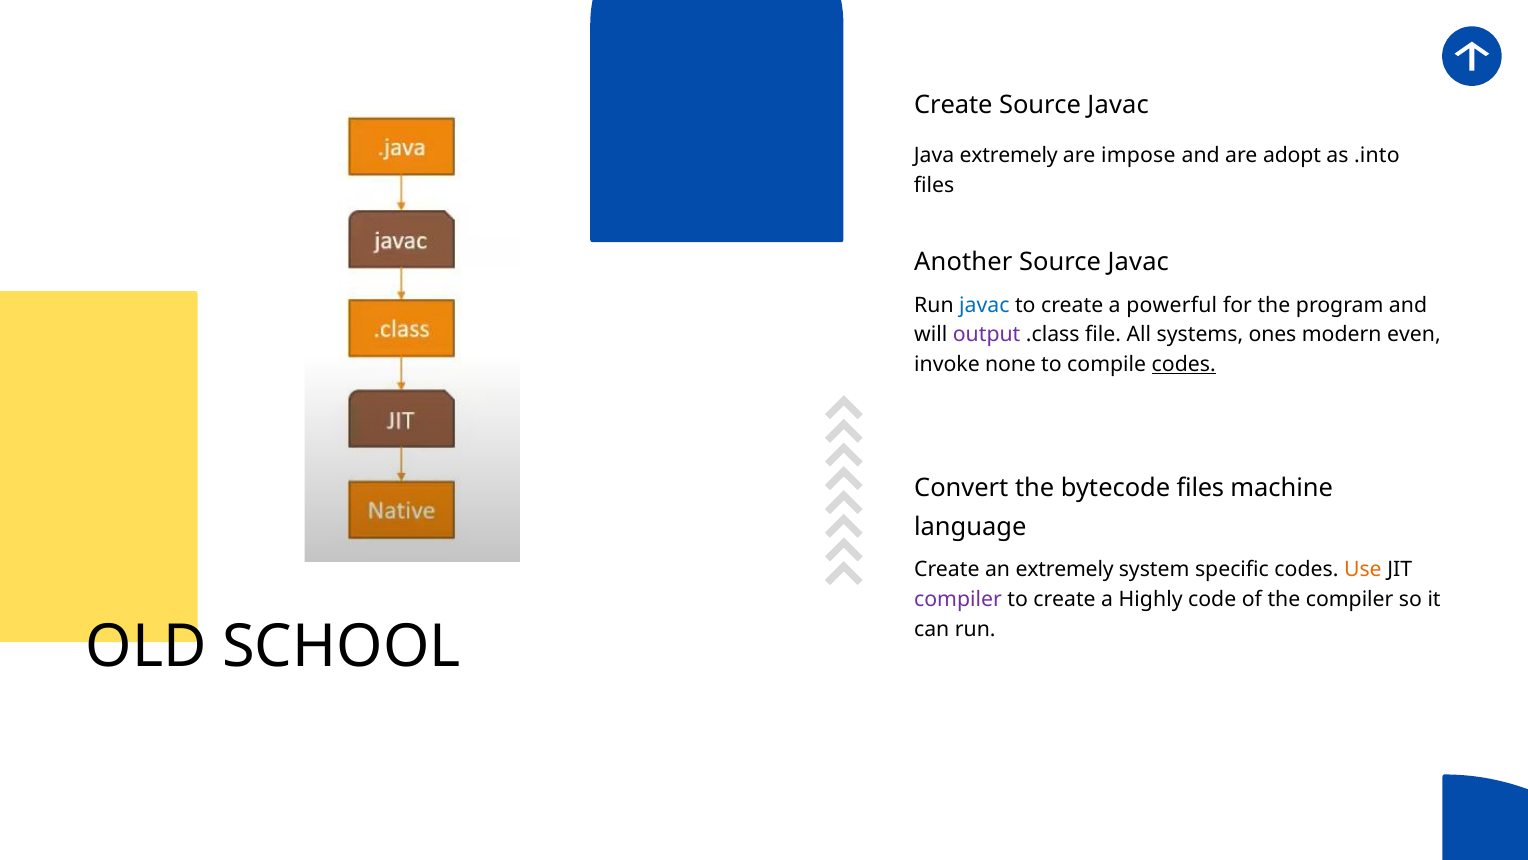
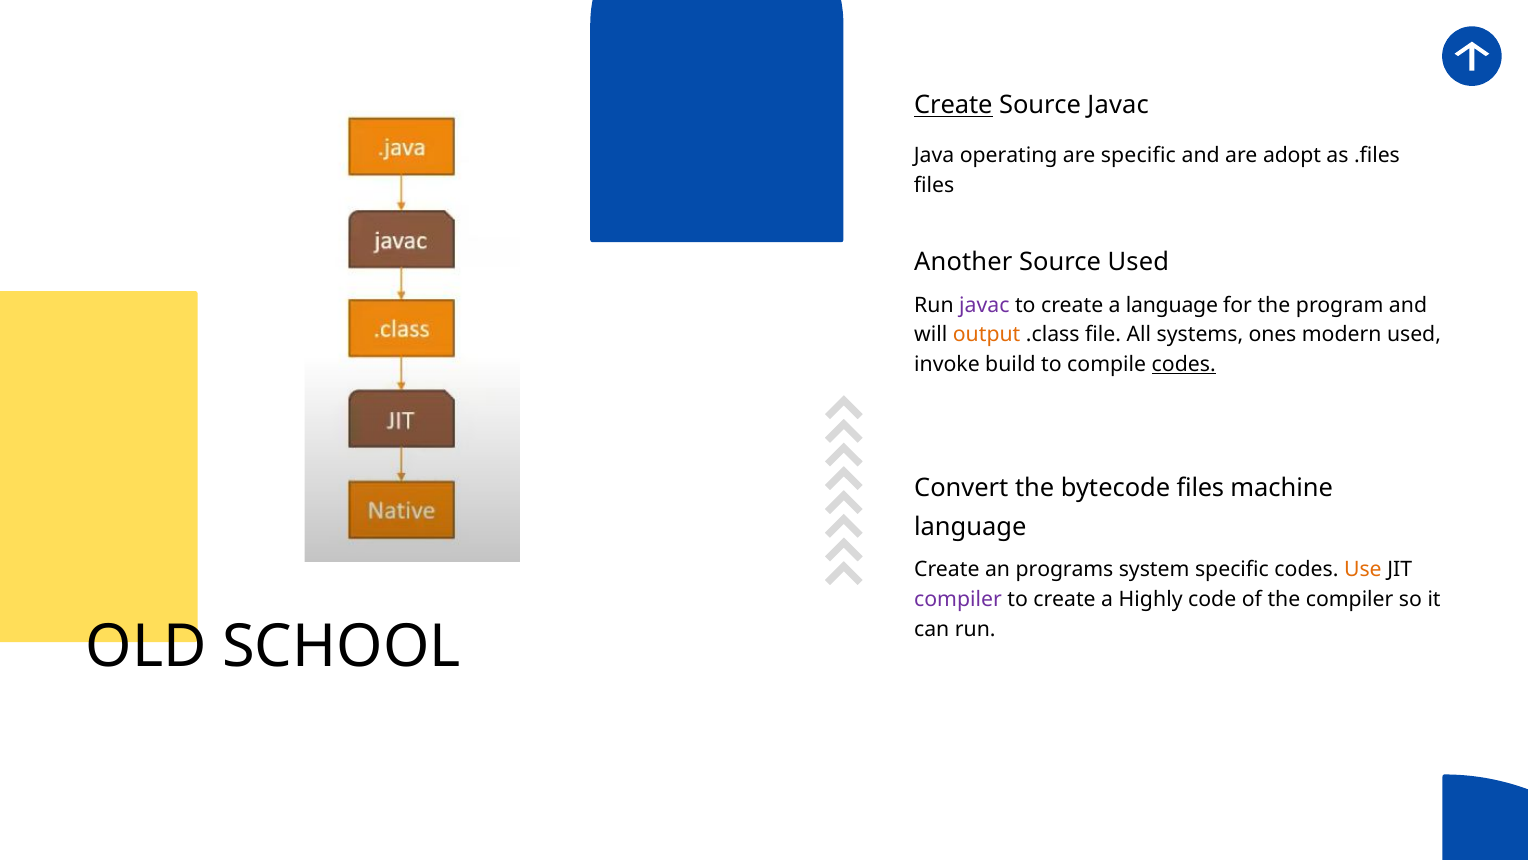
Create underline: none -> present (953, 105)
Java extremely: extremely -> operating (1009, 156)
are impose: impose -> specific (1138, 156)
.into: .into -> .files (1377, 156)
Javac: Javac -> Used (1138, 262)
javac colour: blue -> purple (984, 305)
a powerful: powerful -> language (1172, 305)
output colour: purple -> orange (987, 335)
modern even: even -> used (1414, 335)
none: none -> build (1010, 364)
an extremely: extremely -> programs (1065, 569)
